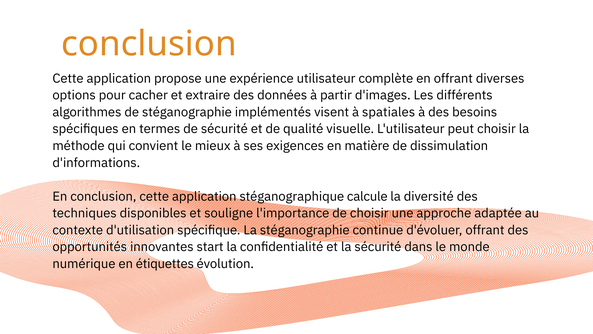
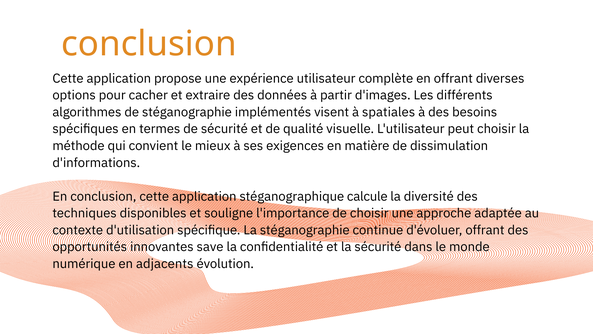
start: start -> save (210, 247)
étiquettes: étiquettes -> adjacents (165, 264)
